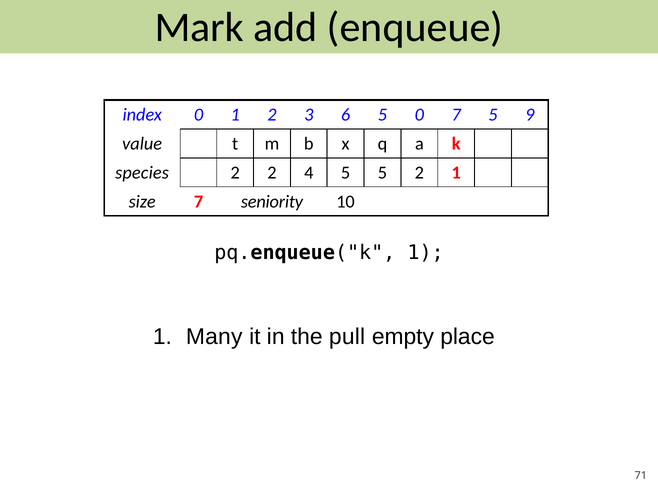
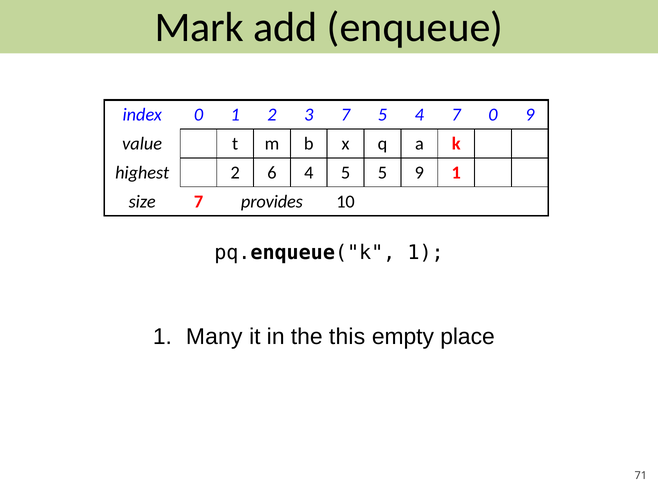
3 6: 6 -> 7 (346, 115)
5 0: 0 -> 4 (419, 115)
7 5: 5 -> 0 (493, 115)
species: species -> highest (142, 173)
2 2: 2 -> 6 (272, 173)
5 2: 2 -> 9 (419, 173)
seniority: seniority -> provides (272, 202)
pull: pull -> this (347, 337)
